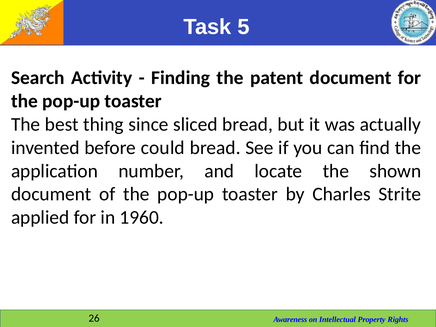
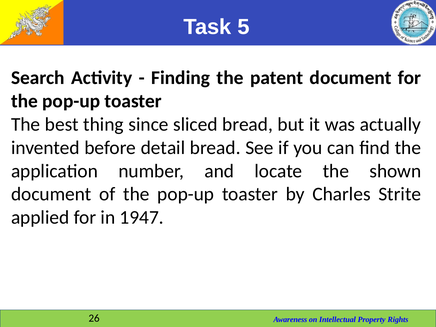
could: could -> detail (163, 148)
1960: 1960 -> 1947 (142, 217)
